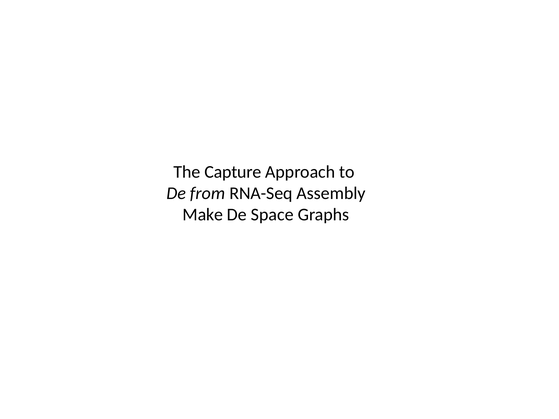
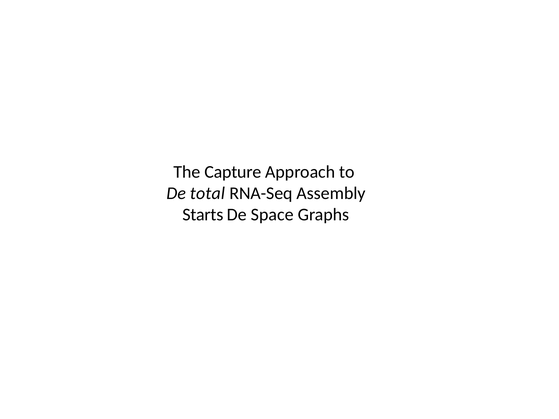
from: from -> total (207, 193)
Make: Make -> Starts (203, 215)
